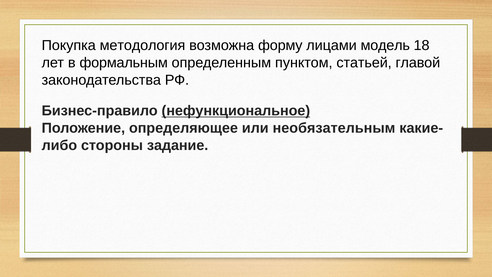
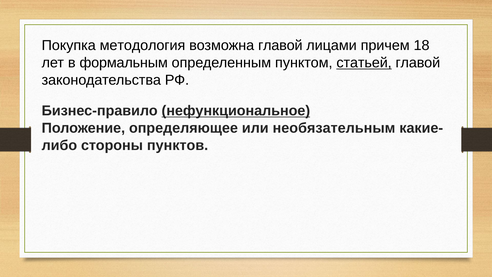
возможна форму: форму -> главой (280, 46)
модель: модель -> причем (385, 46)
статьей underline: none -> present (364, 63)
задание: задание -> пунктов (178, 145)
